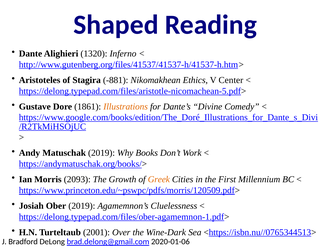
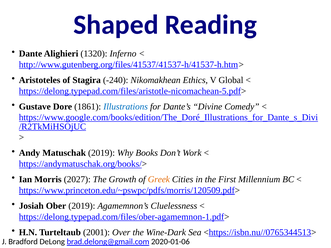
-881: -881 -> -240 (116, 80)
Center: Center -> Global (231, 80)
Illustrations colour: orange -> blue (126, 107)
2093: 2093 -> 2027 (77, 180)
